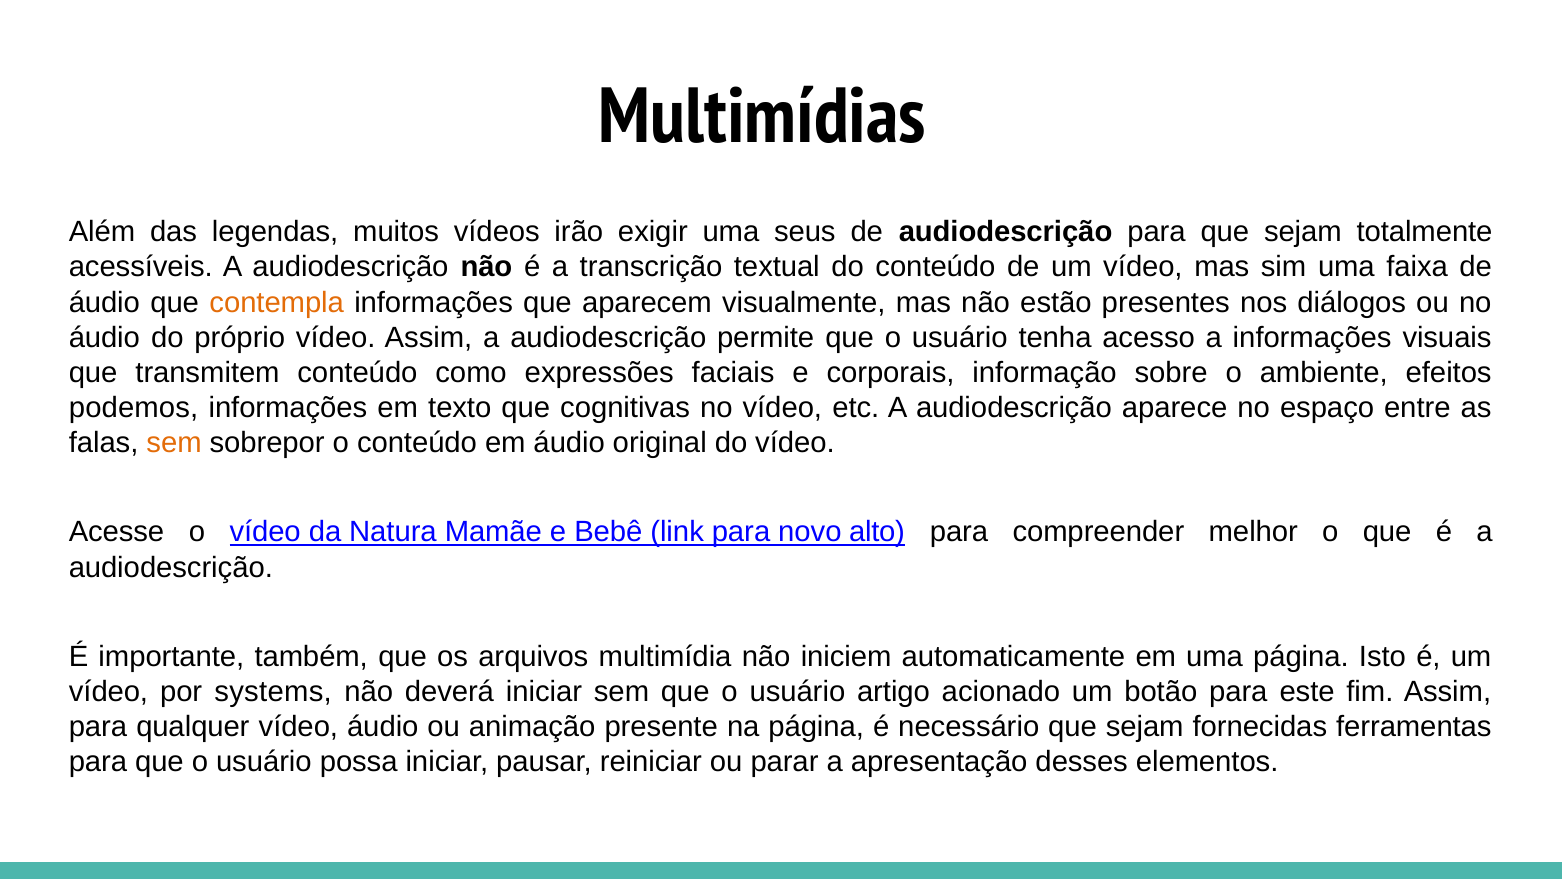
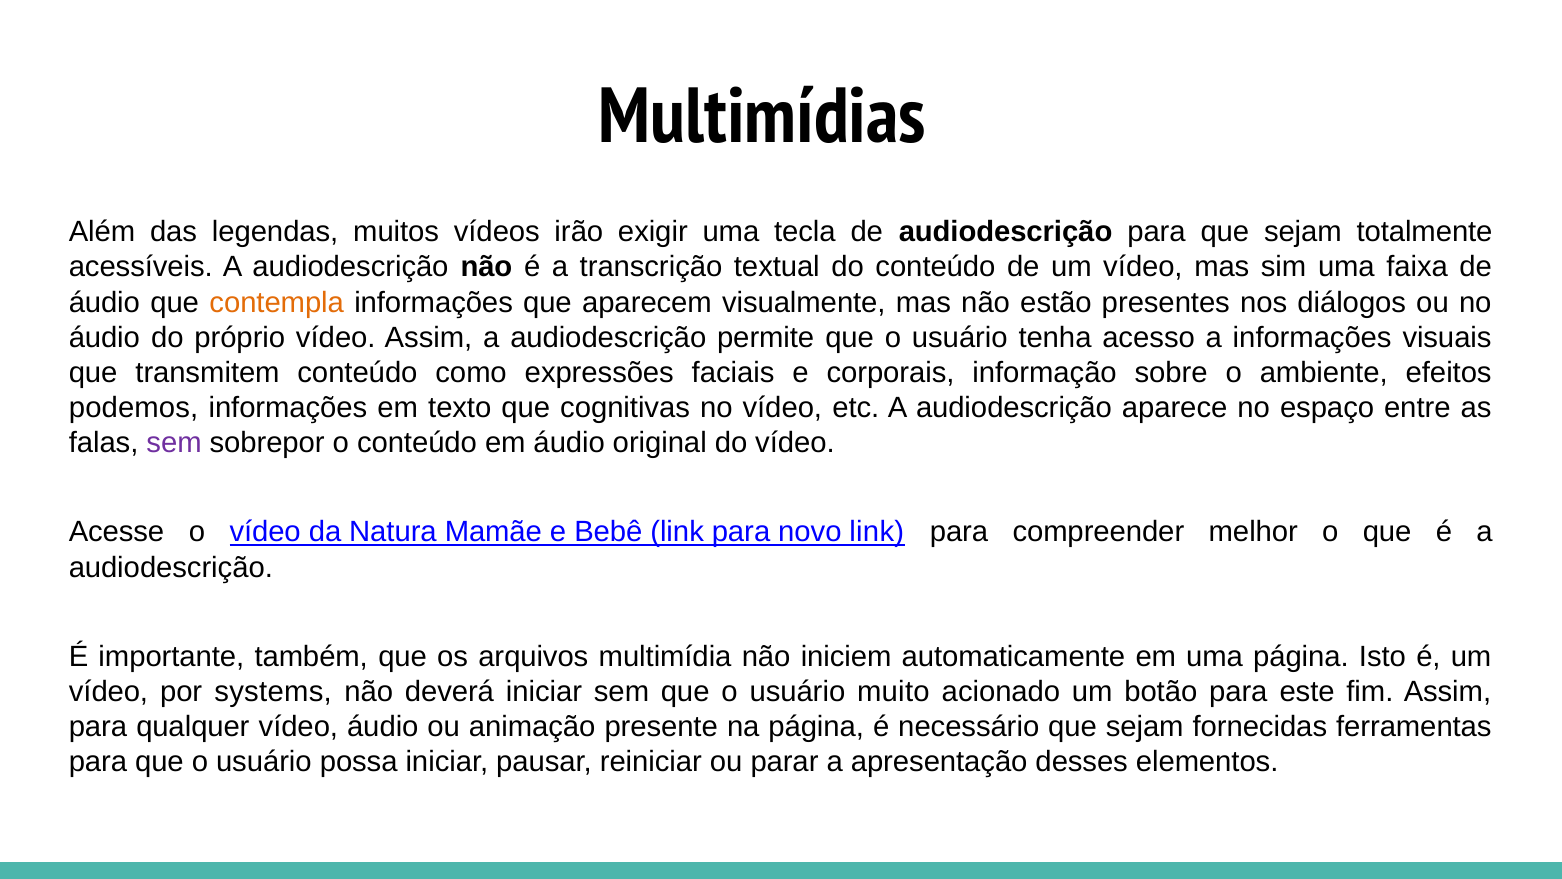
seus: seus -> tecla (805, 232)
sem colour: orange -> purple (174, 443)
novo alto: alto -> link (877, 532)
artigo: artigo -> muito (893, 692)
